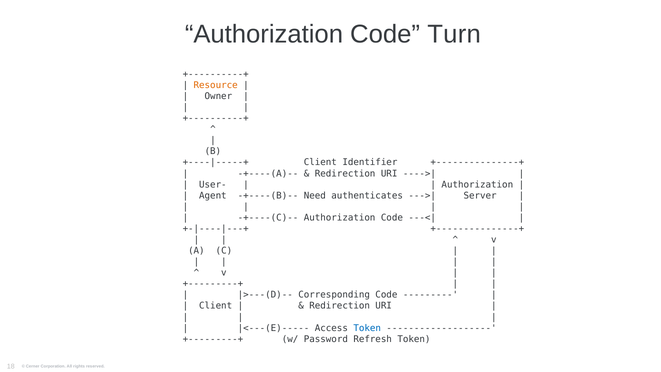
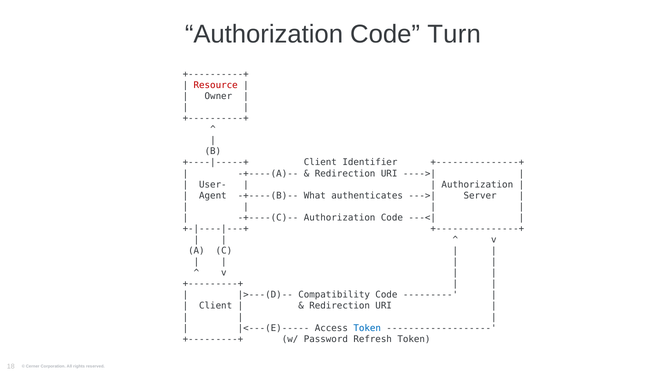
Resource colour: orange -> red (216, 85)
Need: Need -> What (315, 195)
Corresponding: Corresponding -> Compatibility (334, 295)
